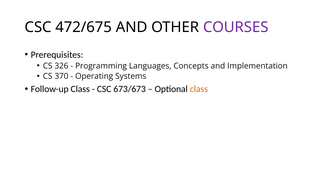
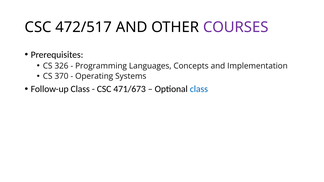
472/675: 472/675 -> 472/517 (84, 27)
673/673: 673/673 -> 471/673 (130, 89)
class colour: orange -> blue (199, 89)
